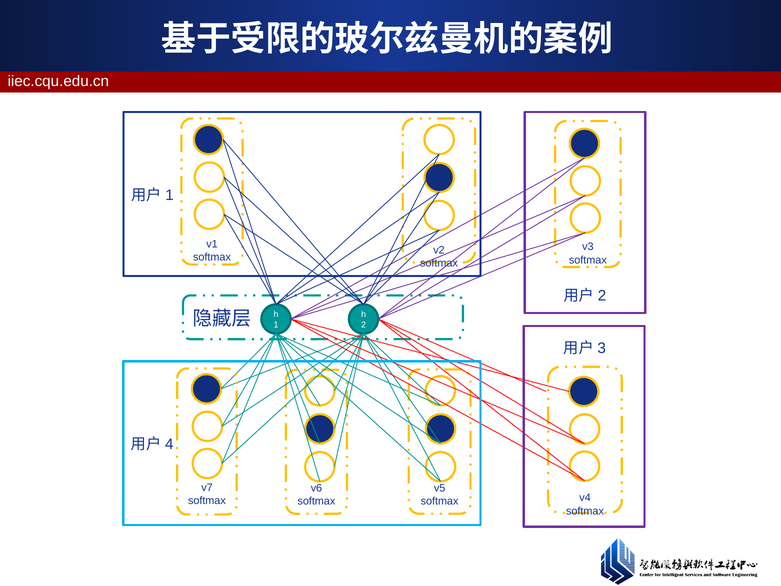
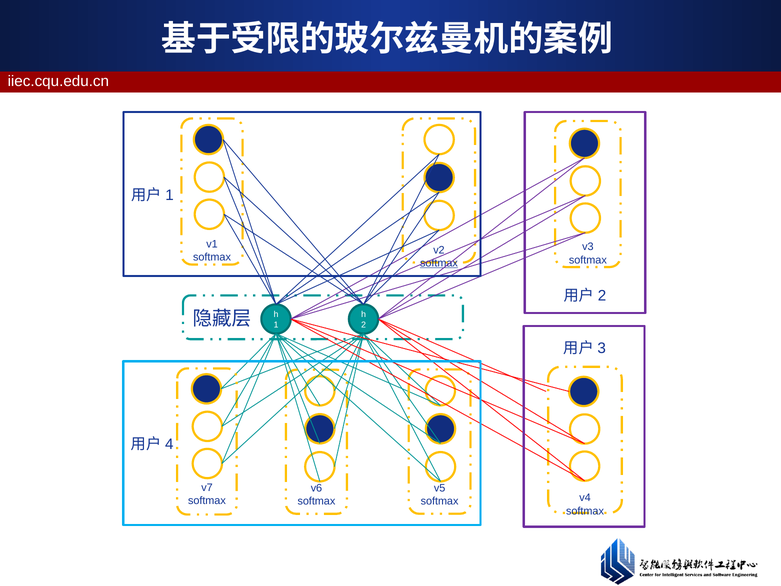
softmax underline: none -> present (439, 263)
